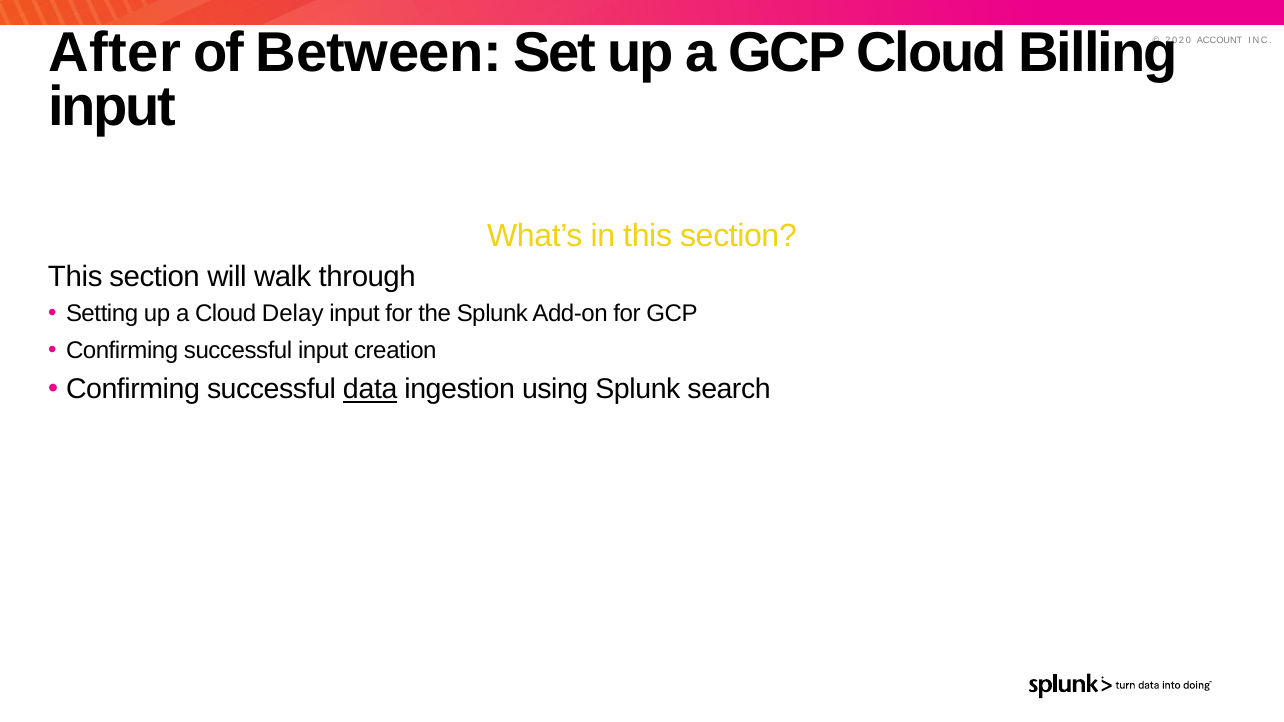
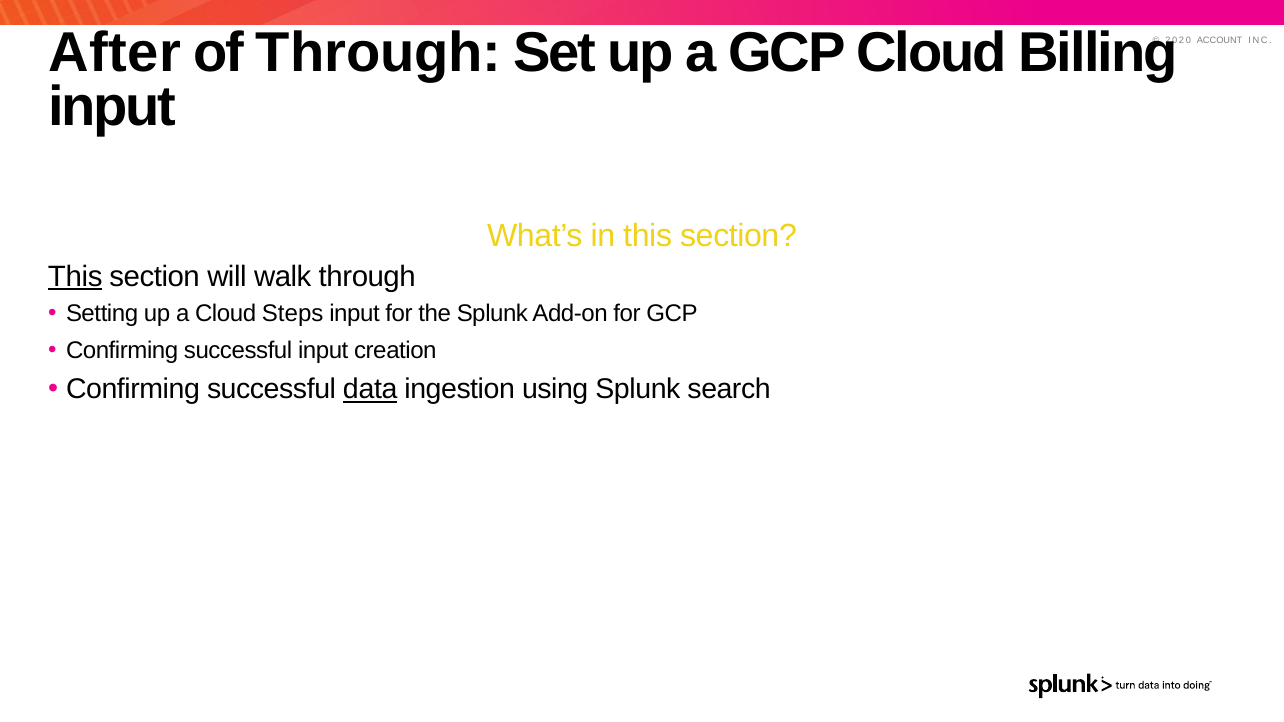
of Between: Between -> Through (379, 53)
This underline: none -> present (75, 277)
Delay: Delay -> Steps (293, 314)
